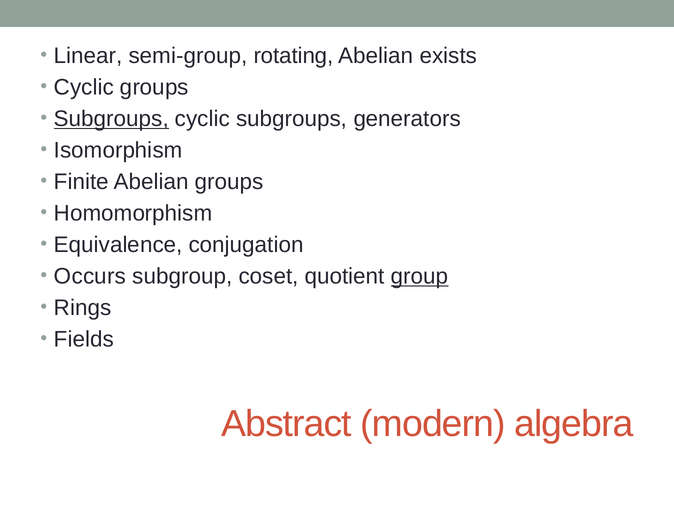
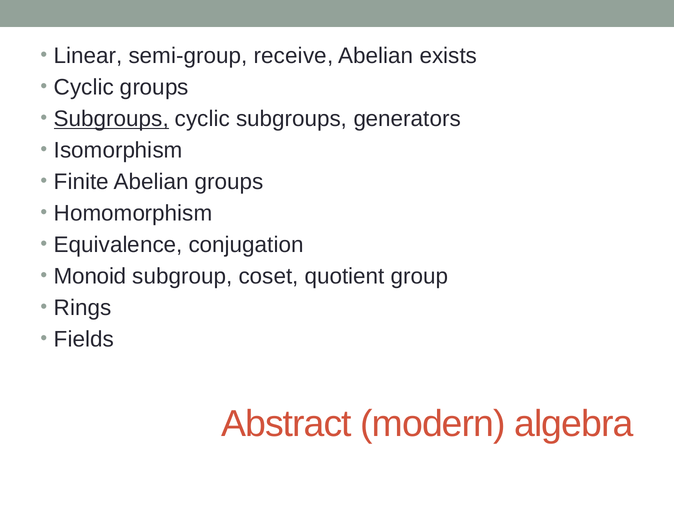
rotating: rotating -> receive (293, 56)
Occurs: Occurs -> Monoid (90, 276)
group underline: present -> none (420, 276)
